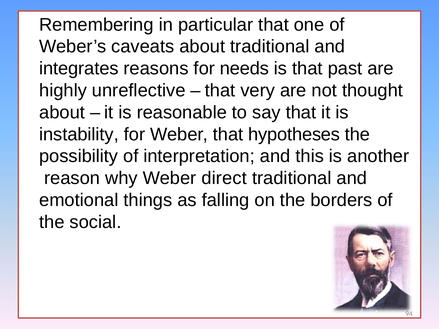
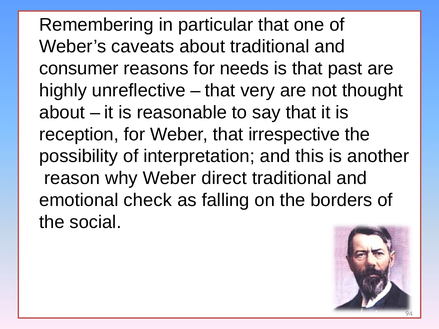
integrates: integrates -> consumer (79, 69)
instability: instability -> reception (79, 134)
hypotheses: hypotheses -> irrespective (294, 134)
things: things -> check (148, 200)
